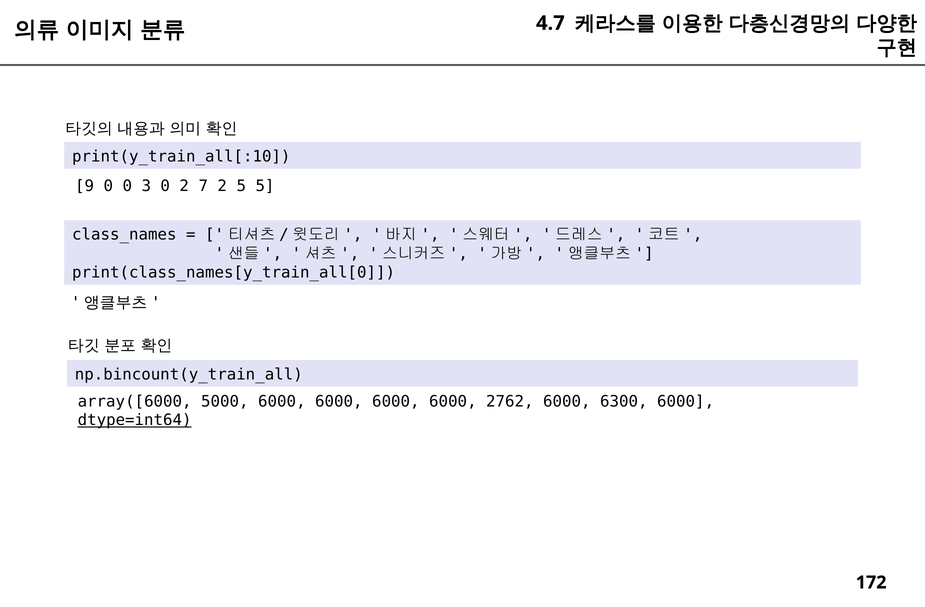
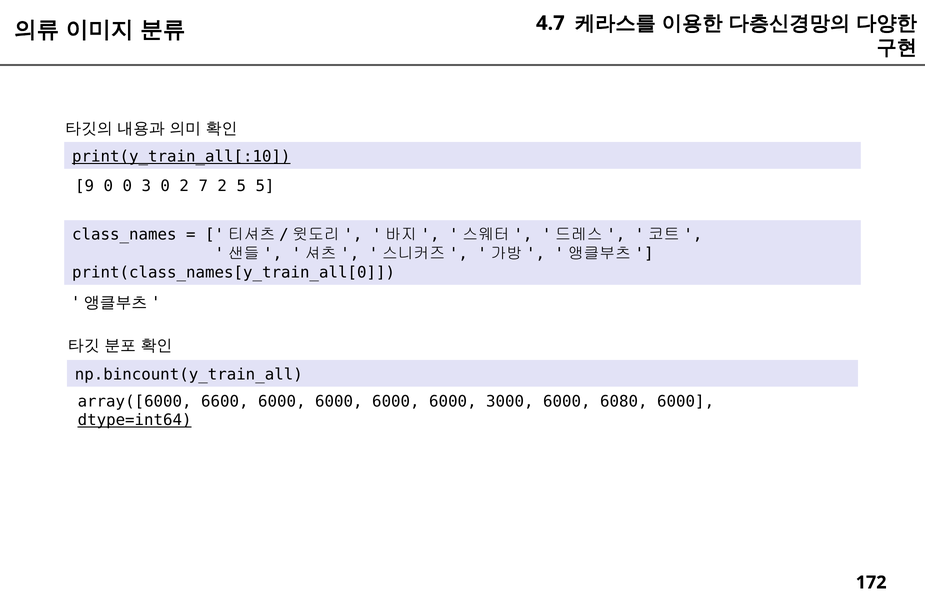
print(y_train_all[:10 underline: none -> present (181, 157)
5000: 5000 -> 6600 (225, 402)
2762: 2762 -> 3000 (510, 402)
6300: 6300 -> 6080 (624, 402)
